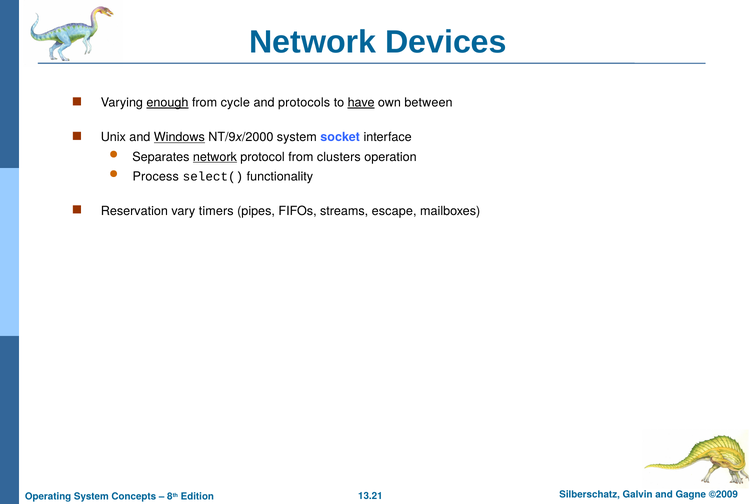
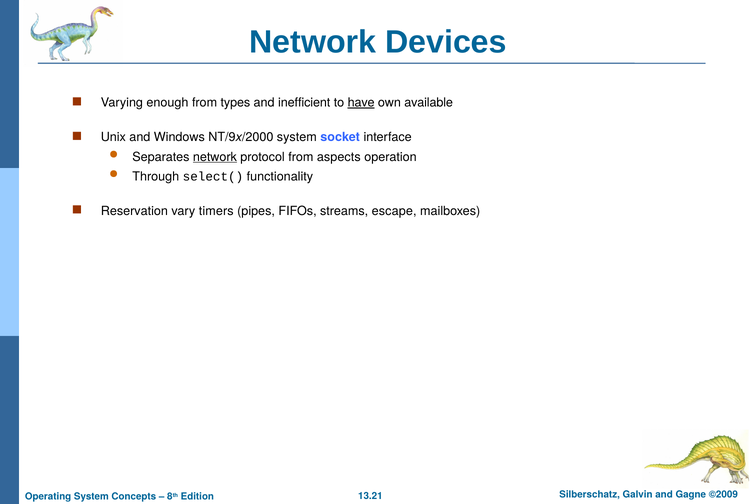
enough underline: present -> none (167, 103)
cycle: cycle -> types (235, 103)
protocols: protocols -> inefficient (304, 103)
between: between -> available (429, 103)
Windows underline: present -> none (179, 137)
clusters: clusters -> aspects (339, 157)
Process: Process -> Through (156, 176)
